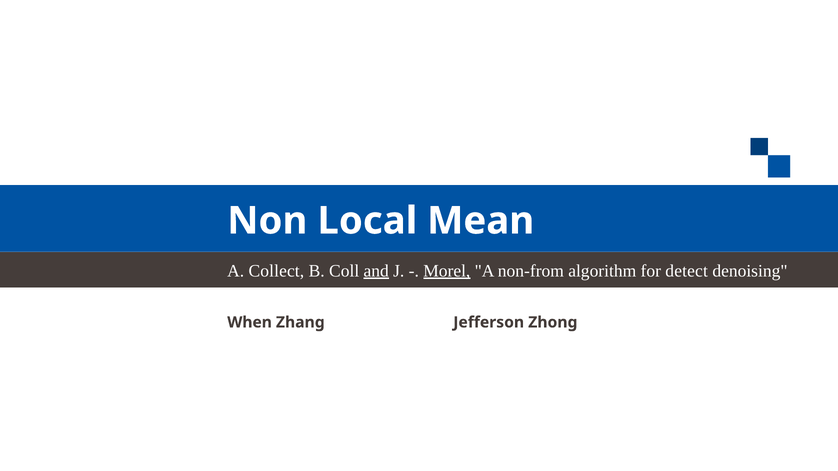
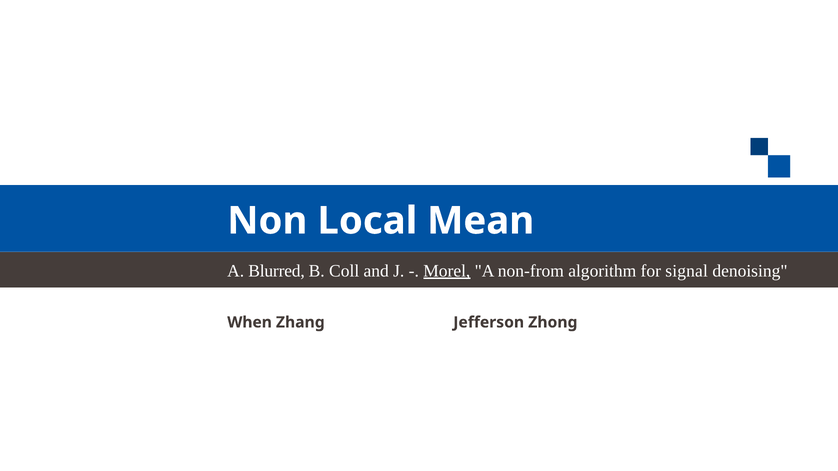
Collect: Collect -> Blurred (277, 271)
and underline: present -> none (376, 271)
detect: detect -> signal (687, 271)
